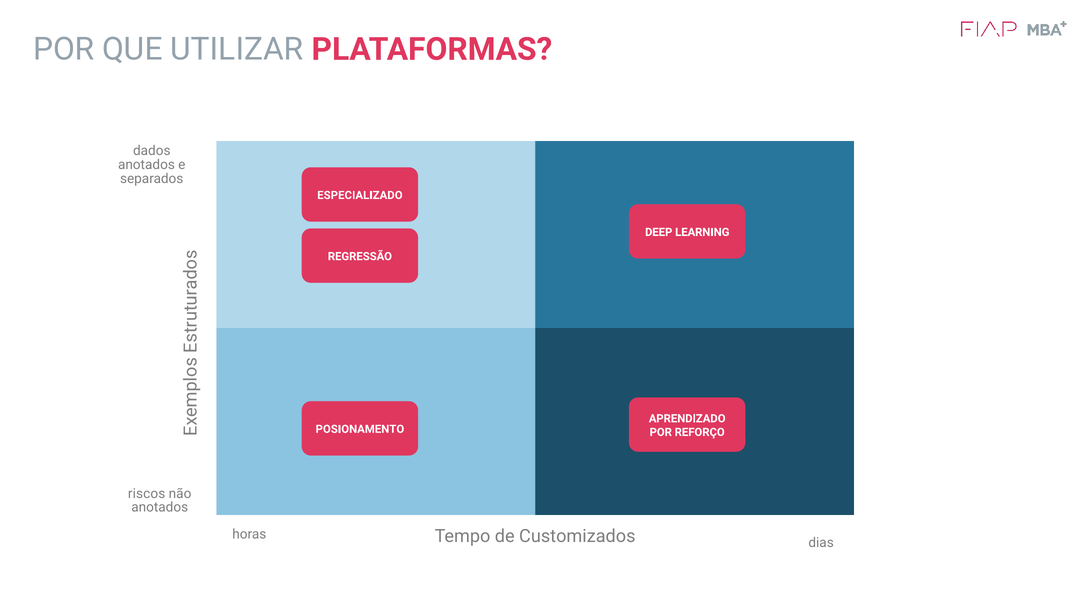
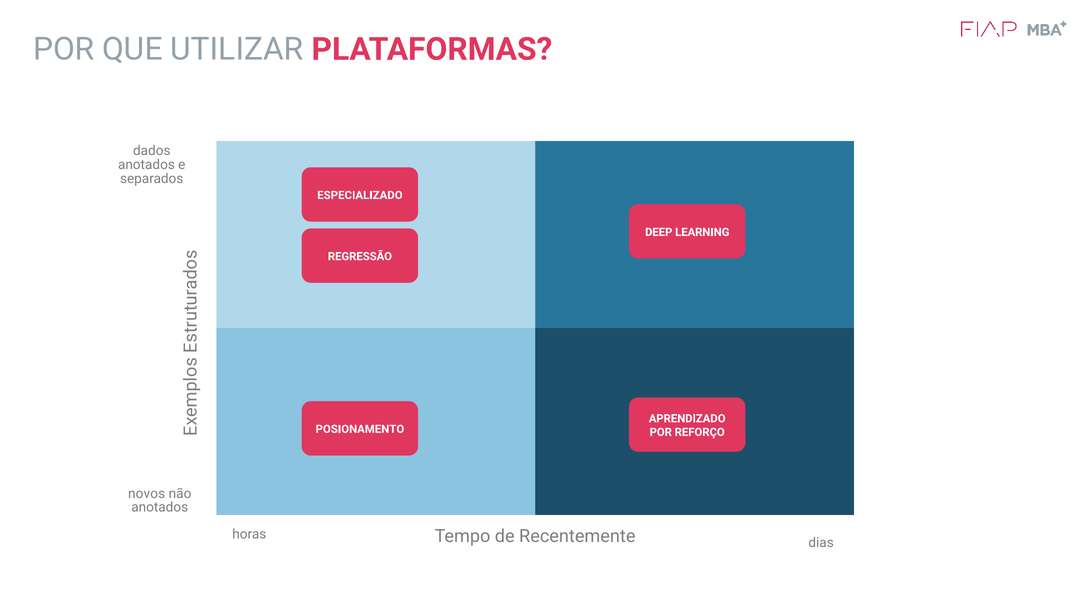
riscos: riscos -> novos (147, 494)
Customizados: Customizados -> Recentemente (577, 536)
